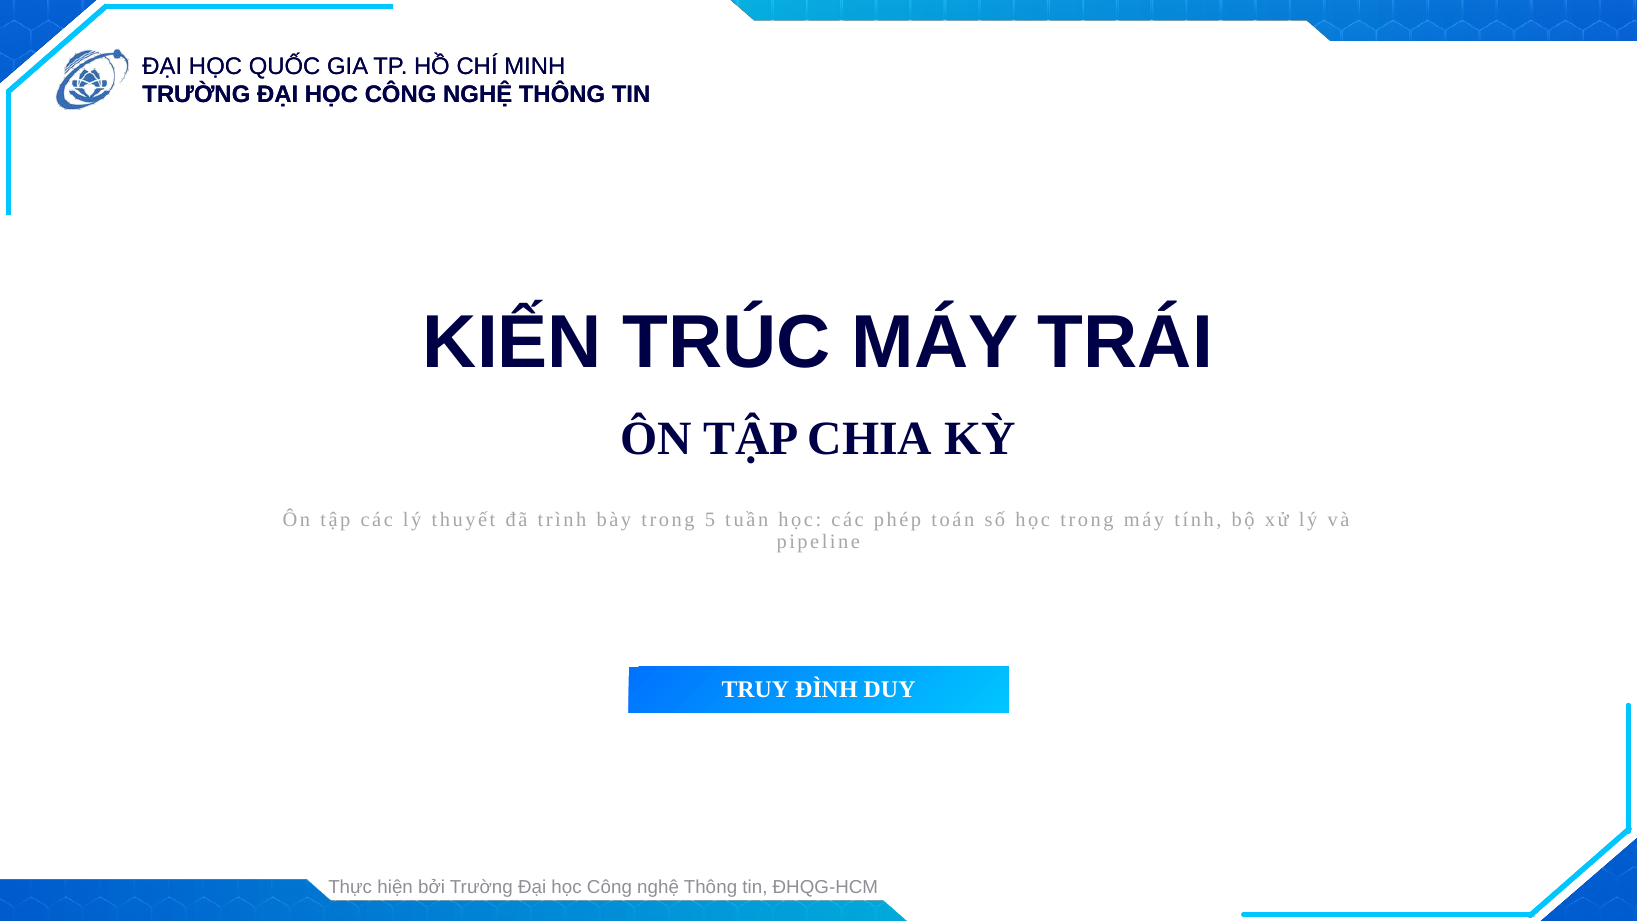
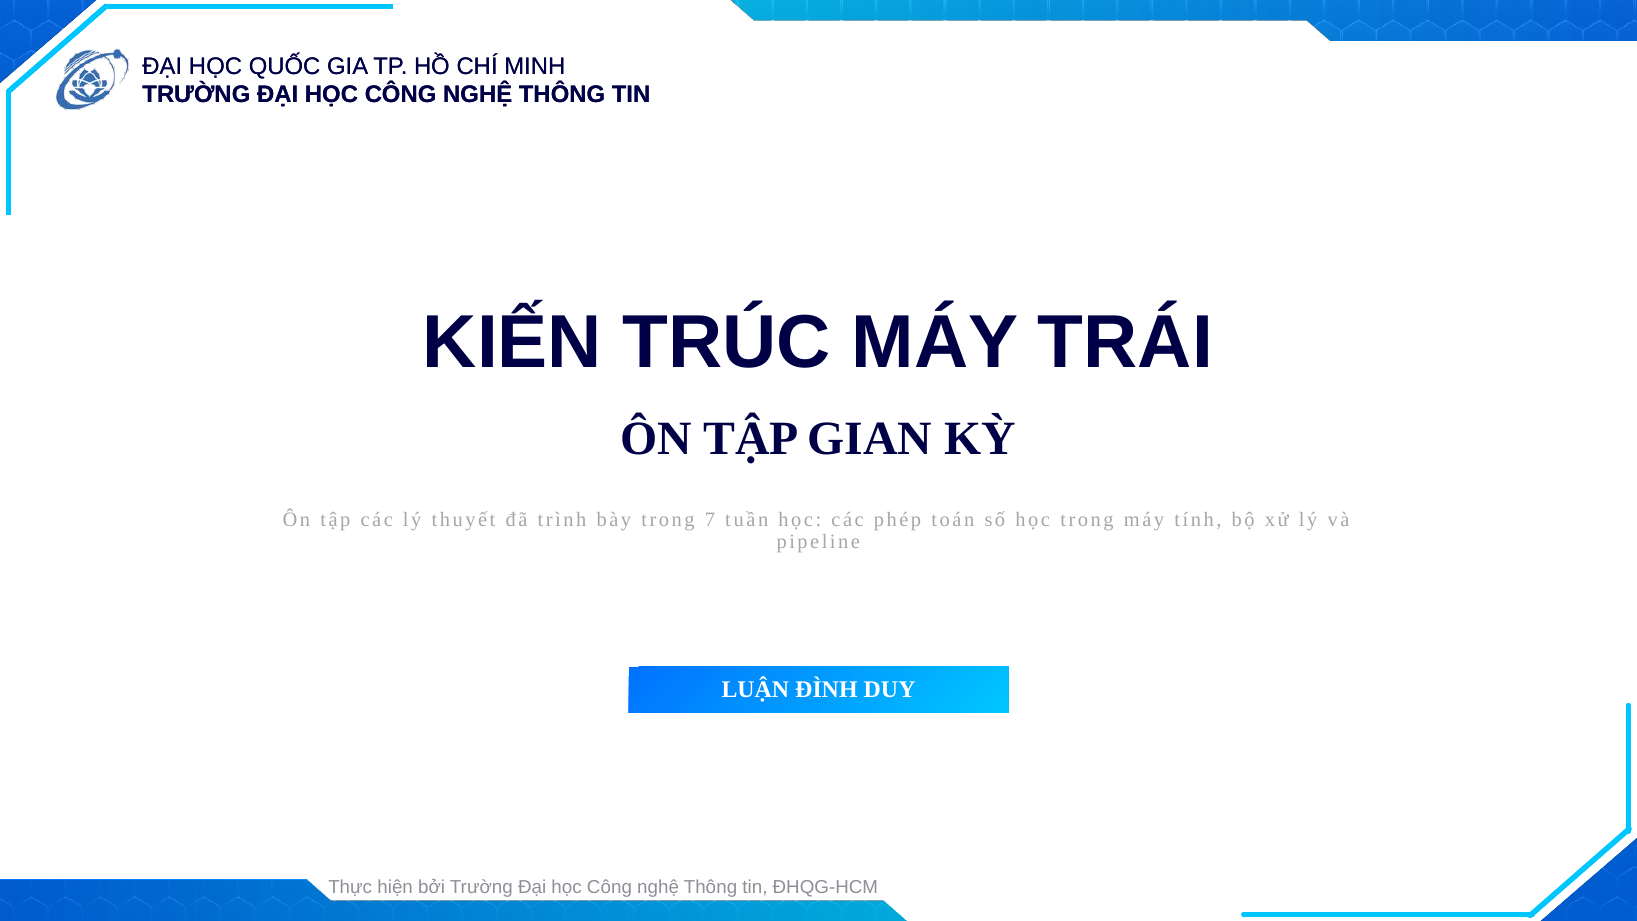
CHIA: CHIA -> GIAN (870, 439)
5: 5 -> 7 (710, 520)
TRUY: TRUY -> LUẬN (755, 689)
